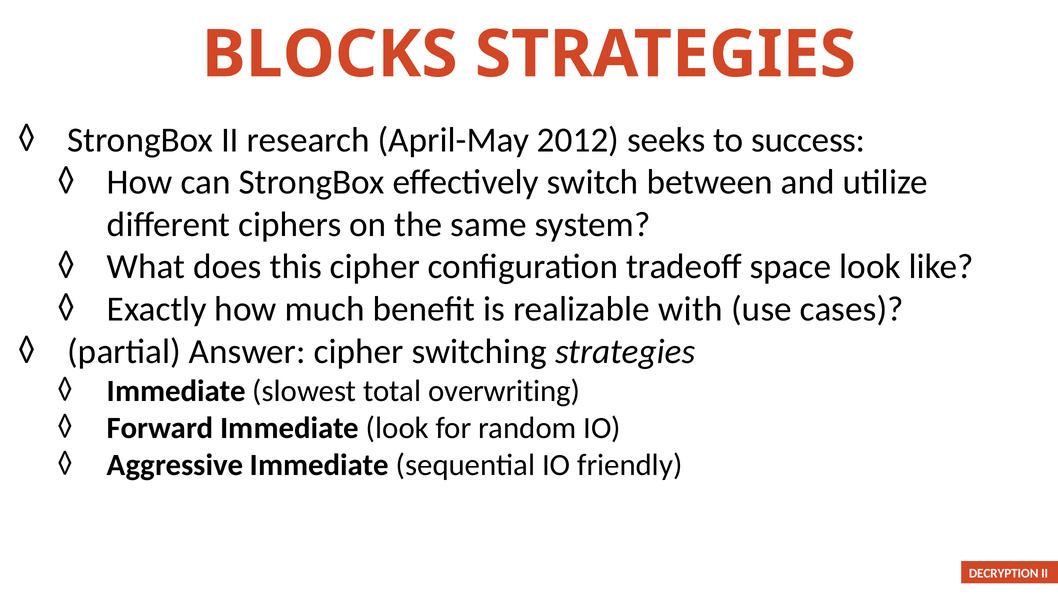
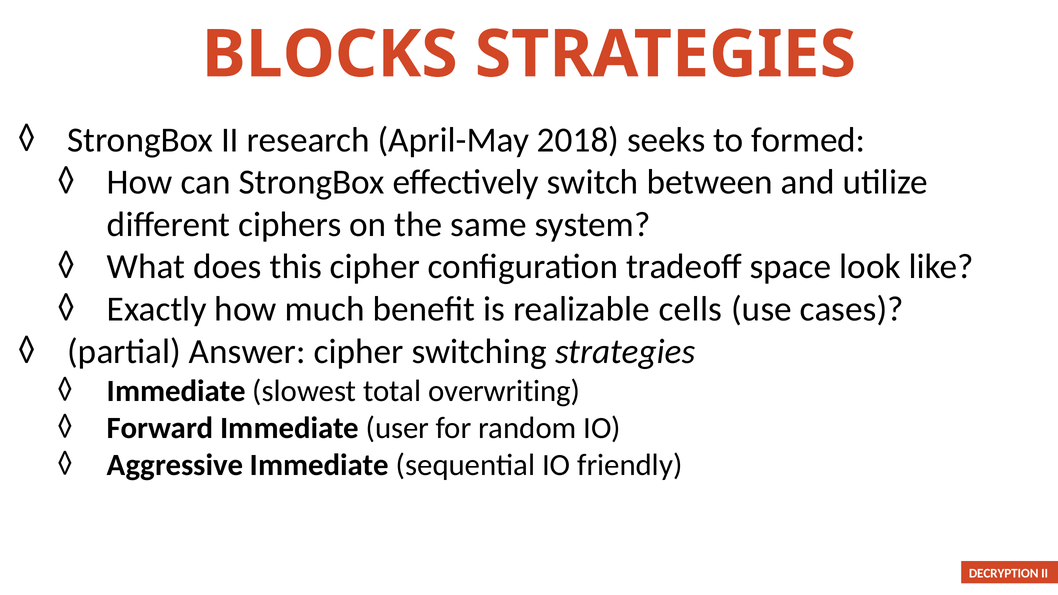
2012: 2012 -> 2018 (578, 140)
success: success -> formed (808, 140)
with: with -> cells (690, 309)
Immediate look: look -> user (397, 428)
